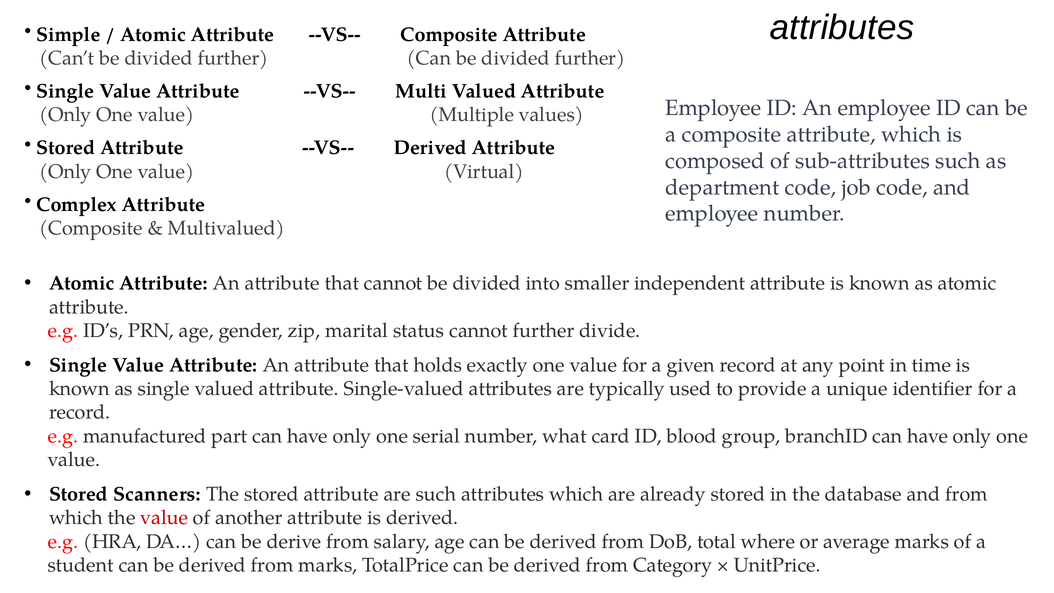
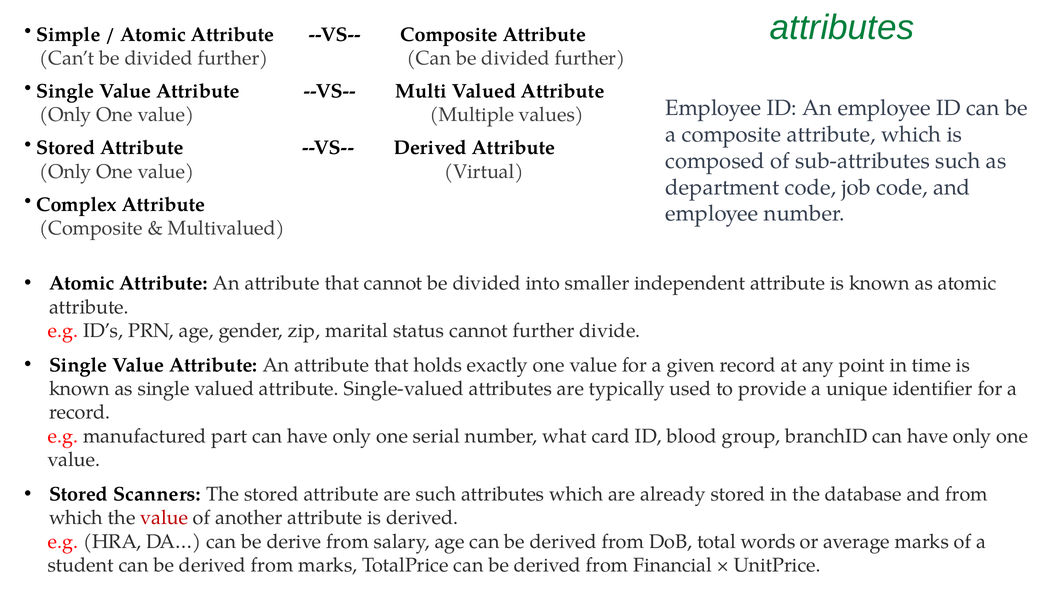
attributes colour: black -> green (842, 27)
where: where -> words (768, 541)
Category: Category -> Financial (673, 565)
